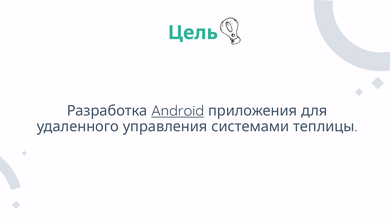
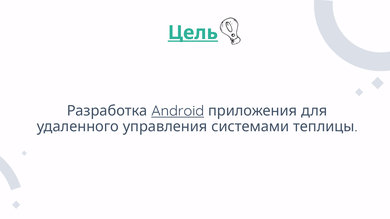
Цель underline: none -> present (193, 33)
